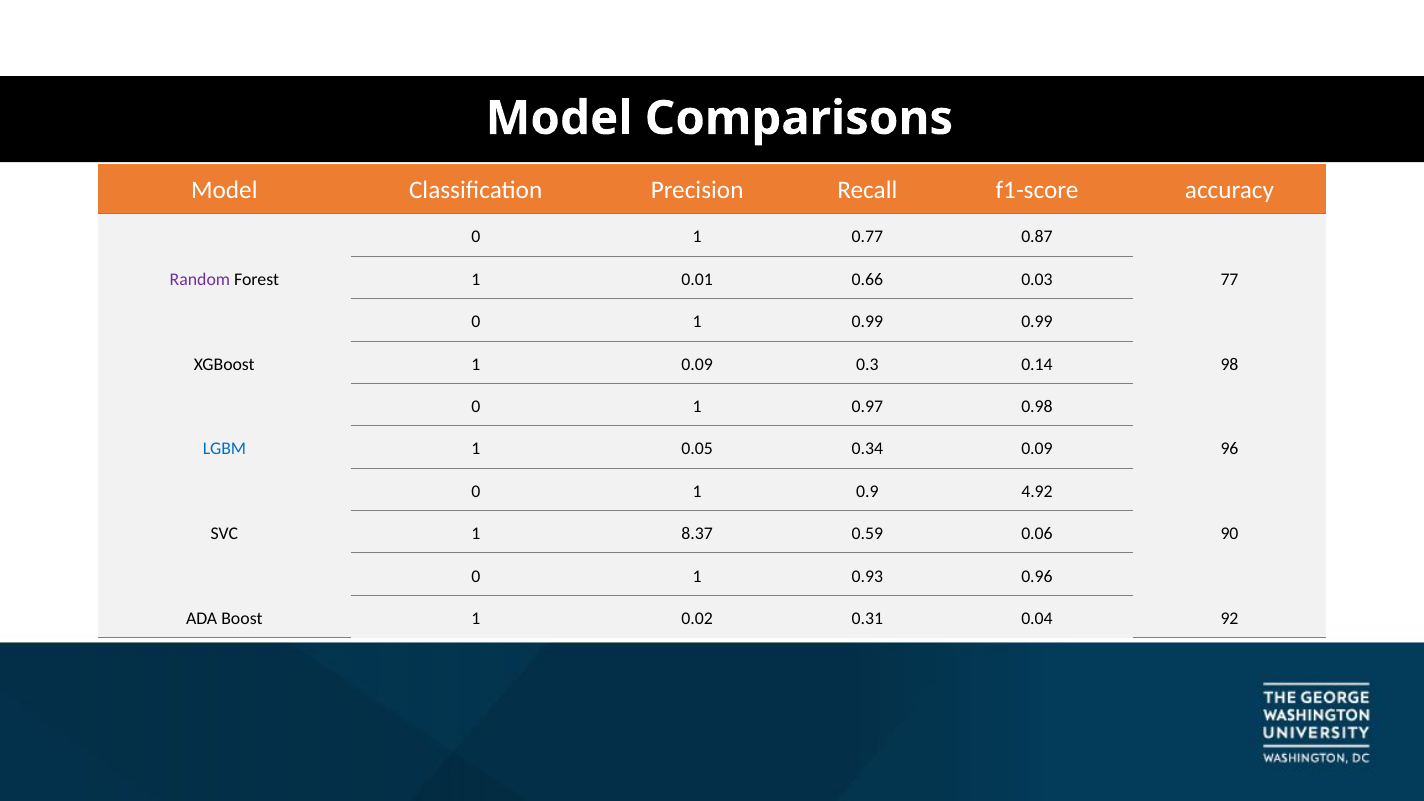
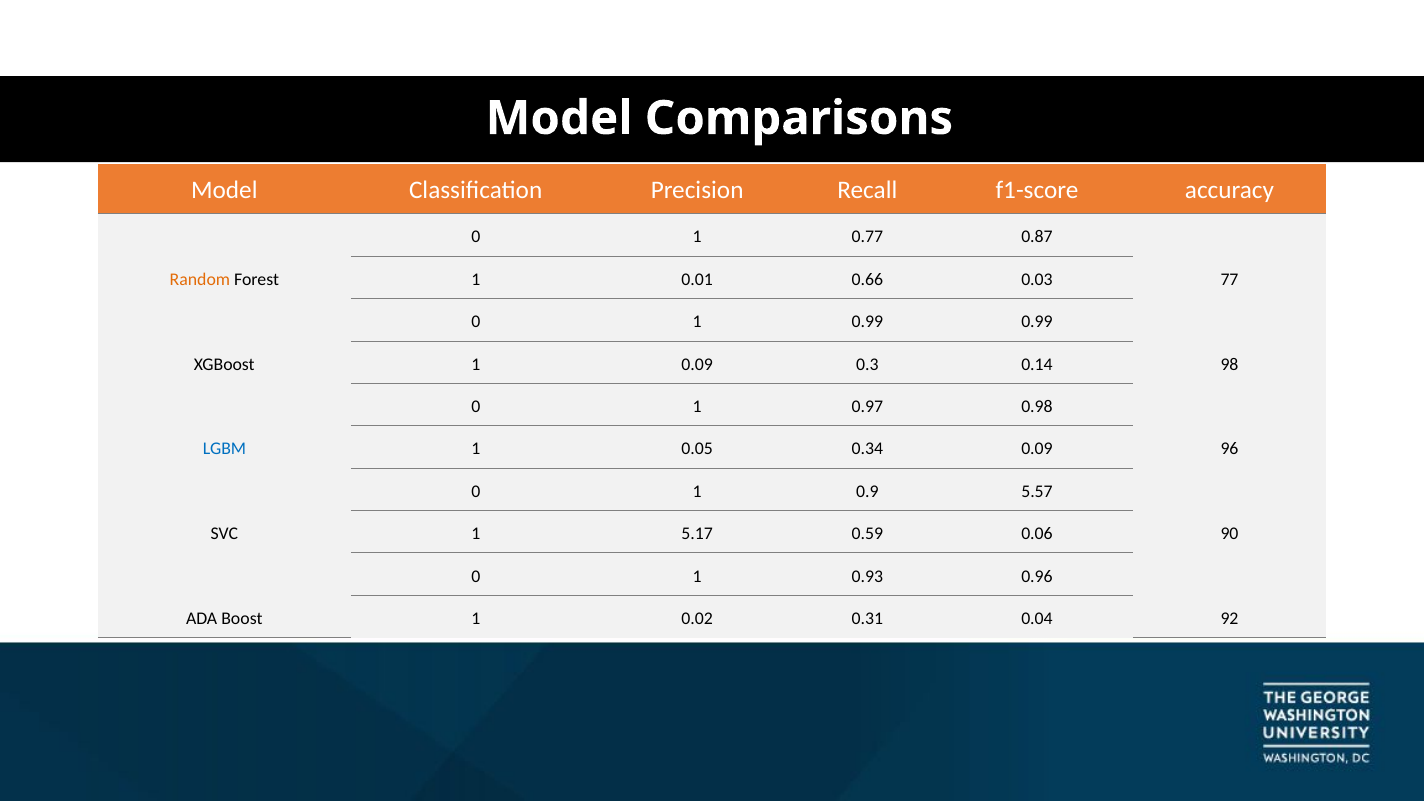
Random colour: purple -> orange (200, 280)
4.92: 4.92 -> 5.57 (1037, 491)
8.37: 8.37 -> 5.17 (697, 534)
